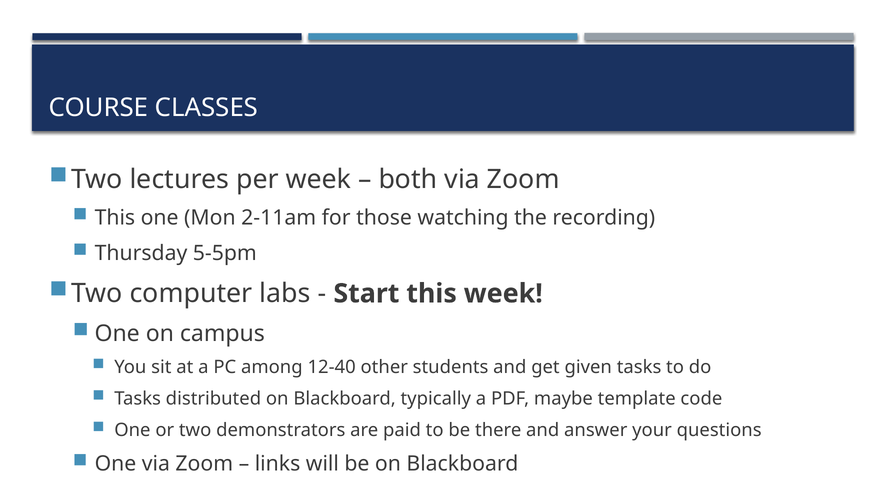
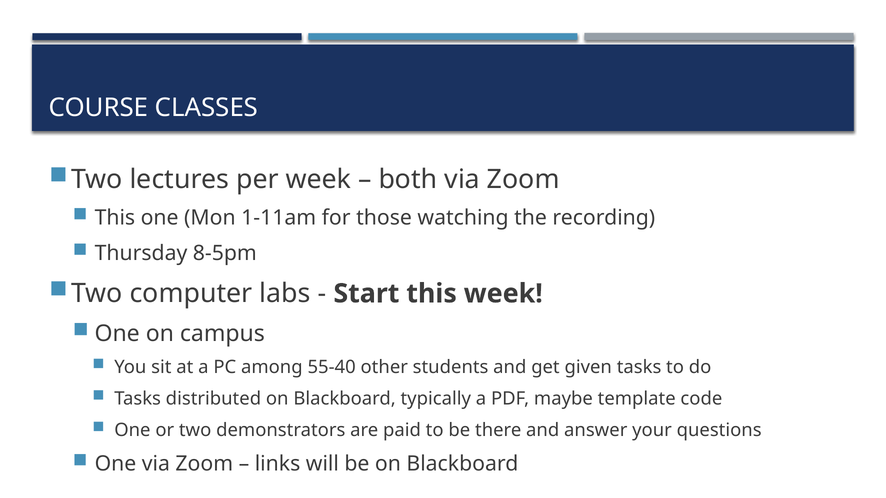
2-11am: 2-11am -> 1-11am (279, 218)
5-5pm: 5-5pm -> 8-5pm (225, 254)
12-40: 12-40 -> 55-40 (332, 368)
